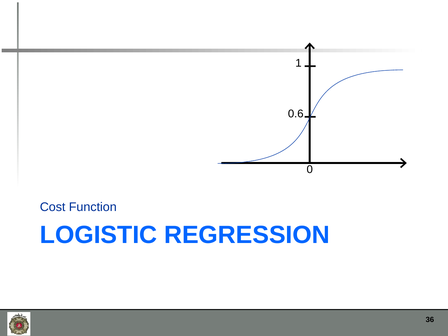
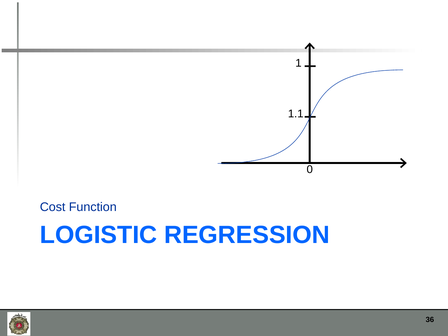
0.6: 0.6 -> 1.1 (296, 114)
